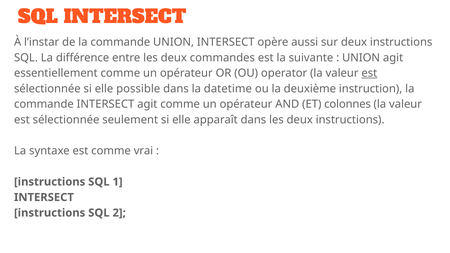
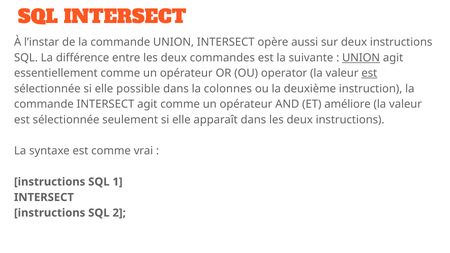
UNION underline: none -> present (361, 58)
datetime: datetime -> colonnes (228, 89)
colonnes: colonnes -> améliore (348, 104)
